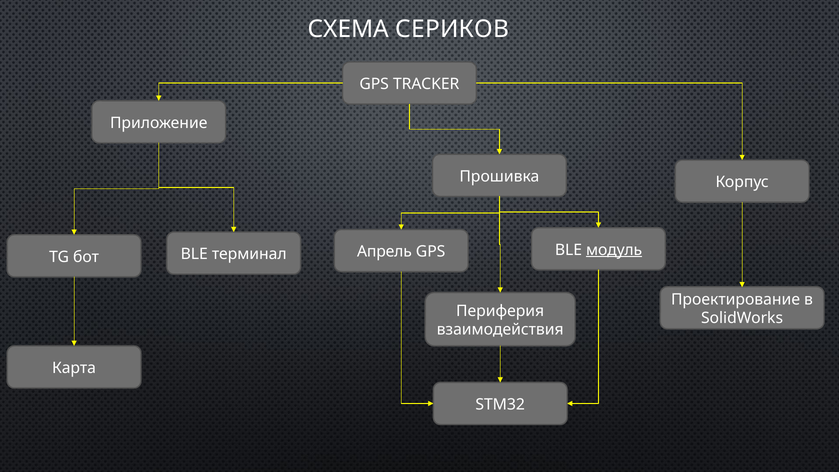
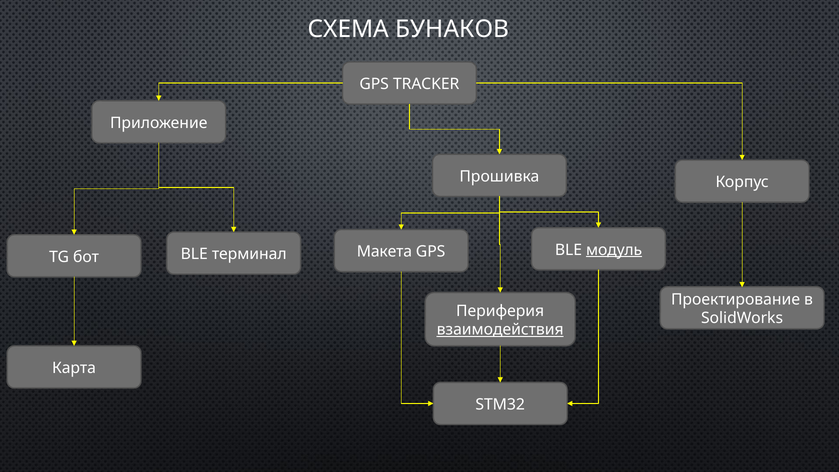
СЕРИКОВ: СЕРИКОВ -> БУНАКОВ (452, 29)
Апрель: Апрель -> Макета (384, 252)
взаимодействия underline: none -> present (500, 330)
